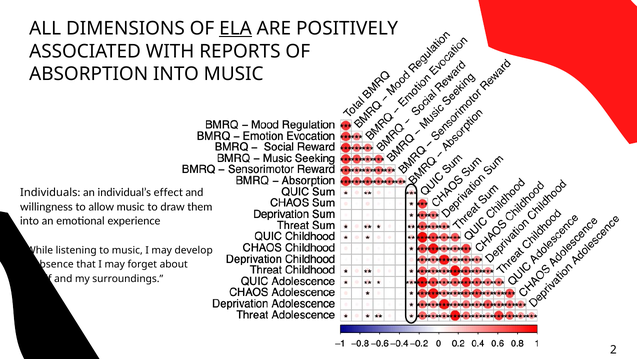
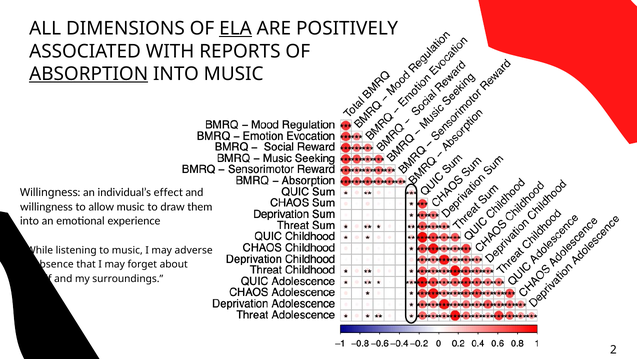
ABSORPTION underline: none -> present (89, 74)
Individuals: Individuals -> Willingness (49, 192)
develop: develop -> adverse (194, 250)
